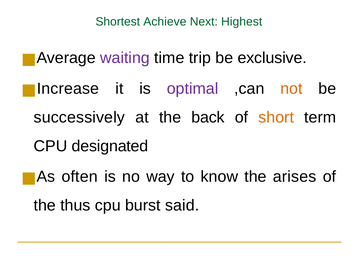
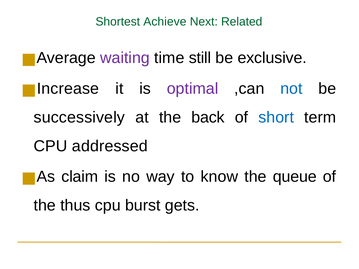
Highest: Highest -> Related (242, 22)
trip: trip -> still (200, 58)
not colour: orange -> blue (291, 89)
short colour: orange -> blue (276, 117)
designated: designated -> addressed (110, 146)
often: often -> claim (80, 177)
arises: arises -> queue (295, 177)
said: said -> gets (182, 206)
